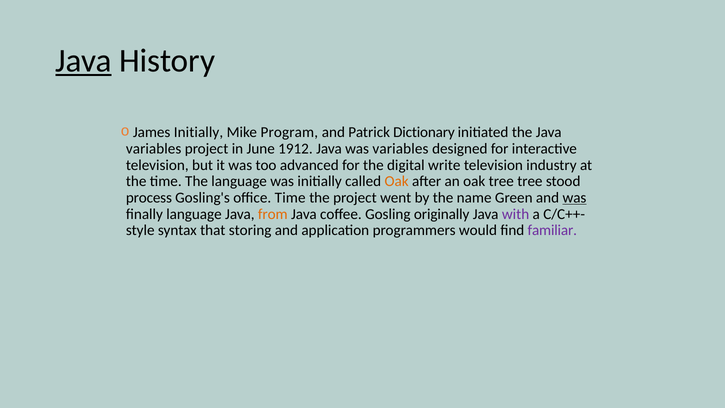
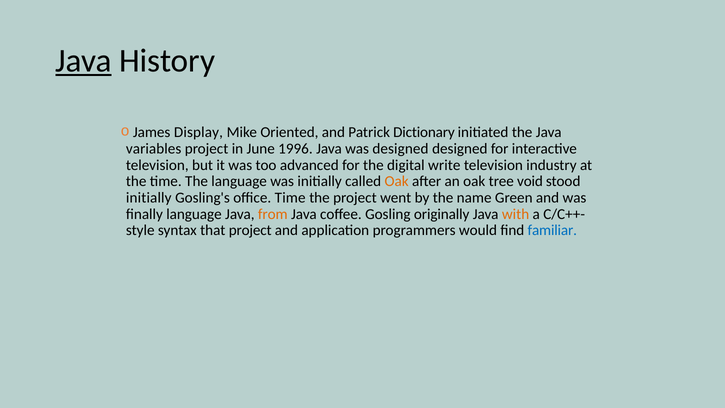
James Initially: Initially -> Display (198, 132)
Program: Program -> Oriented (289, 132)
1912: 1912 -> 1996 (295, 149)
was variables: variables -> designed (400, 149)
tree tree: tree -> void (530, 181)
process: process -> initially (149, 198)
was underline: present -> none (574, 198)
with colour: purple -> orange (516, 214)
that storing: storing -> project (250, 230)
familiar colour: purple -> blue (552, 230)
